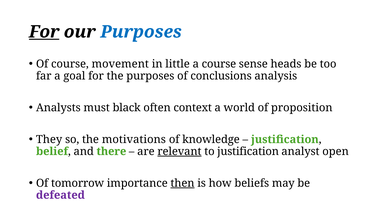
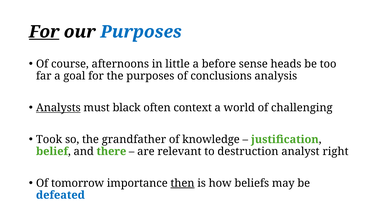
movement: movement -> afternoons (120, 64)
a course: course -> before (219, 64)
Analysts underline: none -> present (58, 108)
proposition: proposition -> challenging (302, 108)
They: They -> Took (49, 140)
motivations: motivations -> grandfather (134, 140)
relevant underline: present -> none (179, 152)
to justification: justification -> destruction (248, 152)
open: open -> right (336, 152)
defeated colour: purple -> blue (60, 195)
